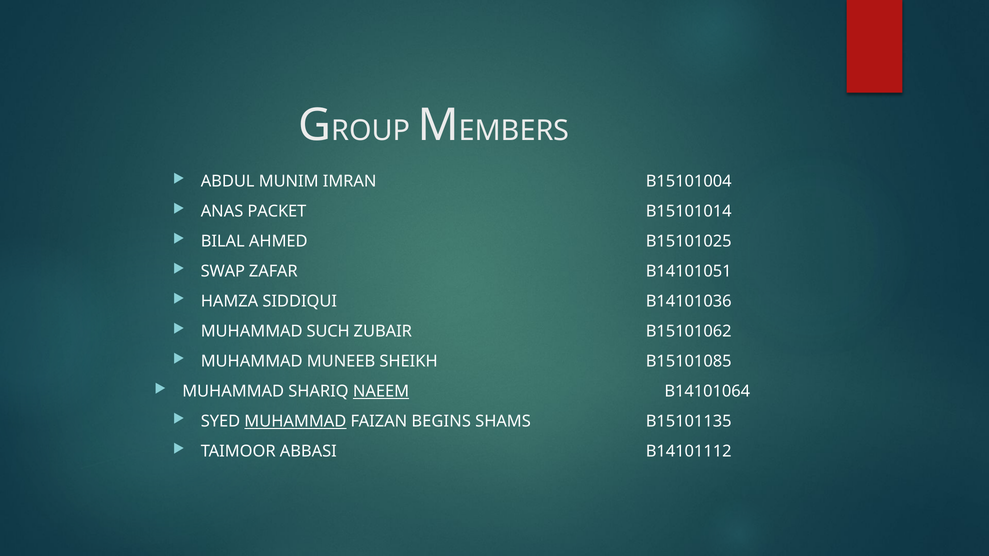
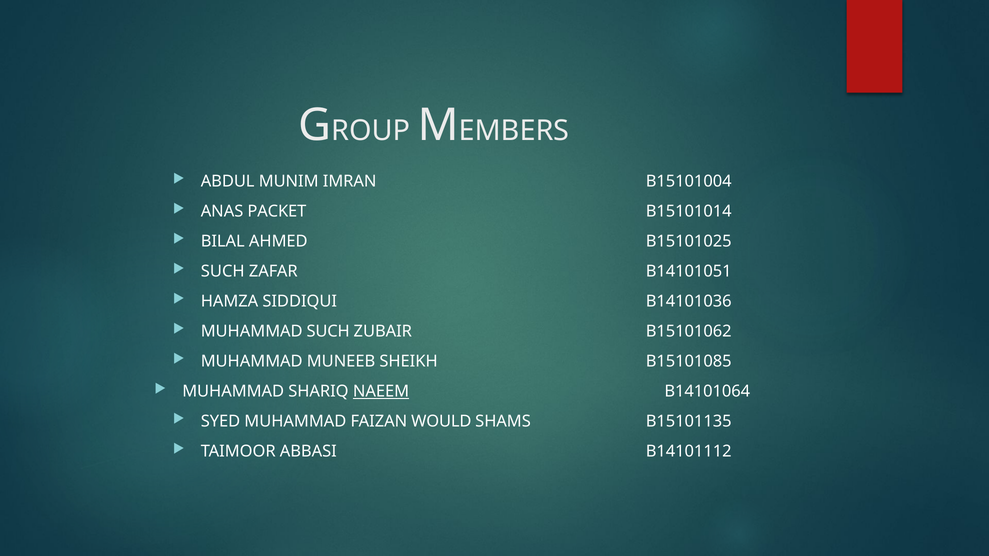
SWAP: SWAP -> SUCH (223, 271)
MUHAMMAD underline: present -> none (295, 422)
BEGINS: BEGINS -> WOULD (441, 422)
